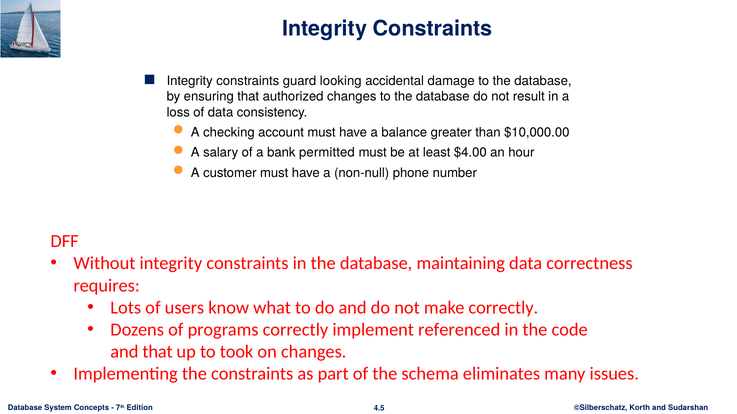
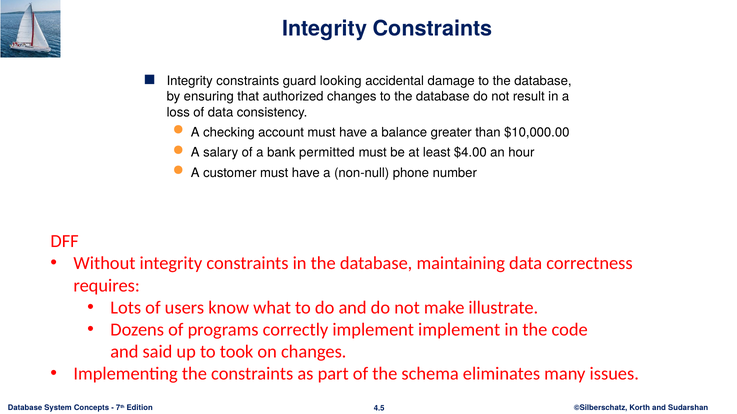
make correctly: correctly -> illustrate (503, 308)
implement referenced: referenced -> implement (459, 330)
and that: that -> said (157, 352)
